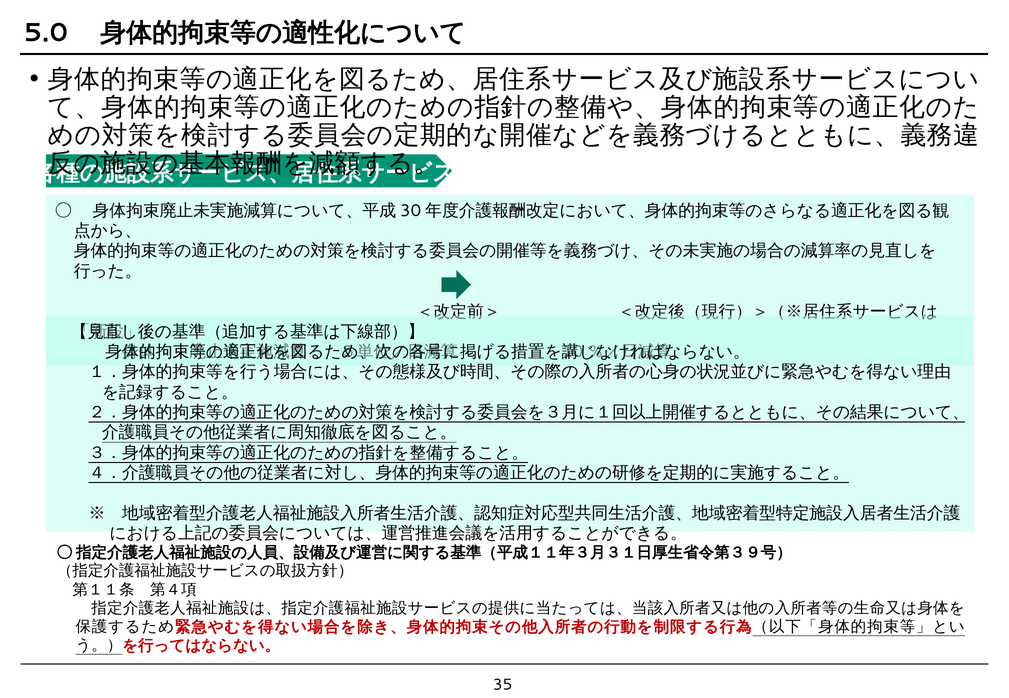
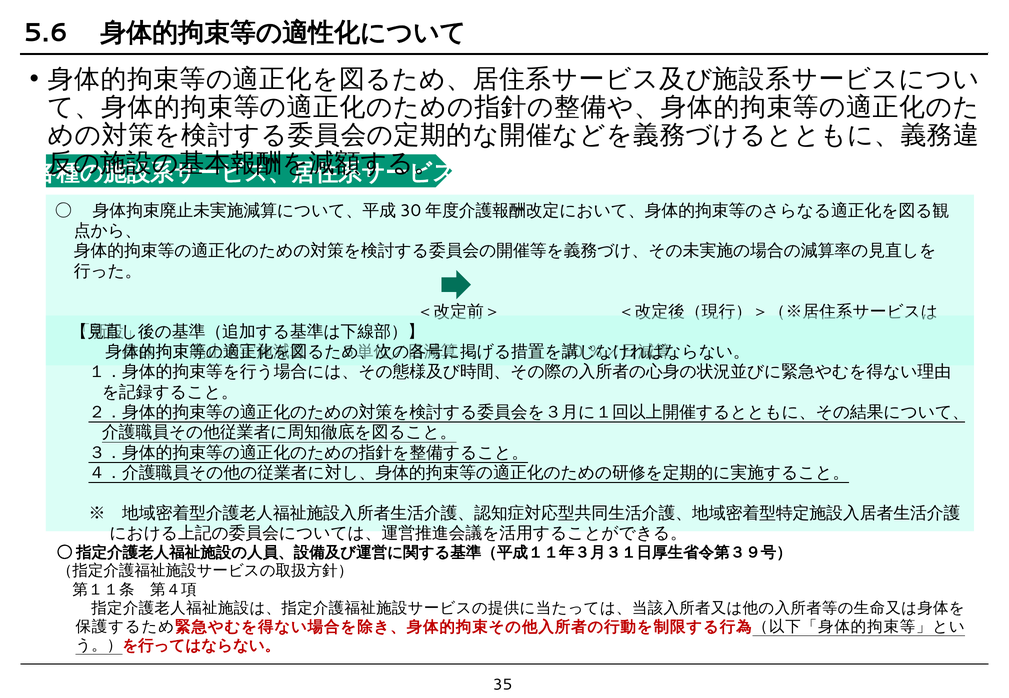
5.0: 5.0 -> 5.6 (46, 33)
